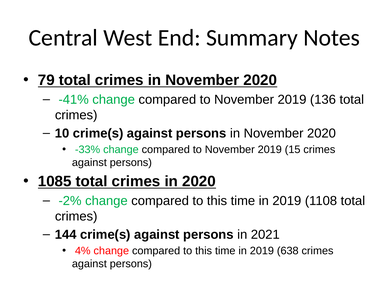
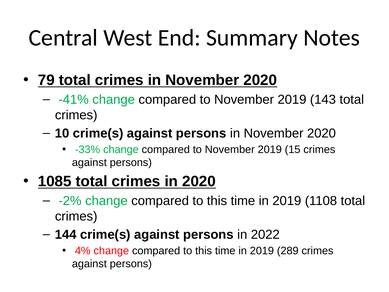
136: 136 -> 143 (323, 99)
2021: 2021 -> 2022 (265, 234)
638: 638 -> 289 (288, 251)
